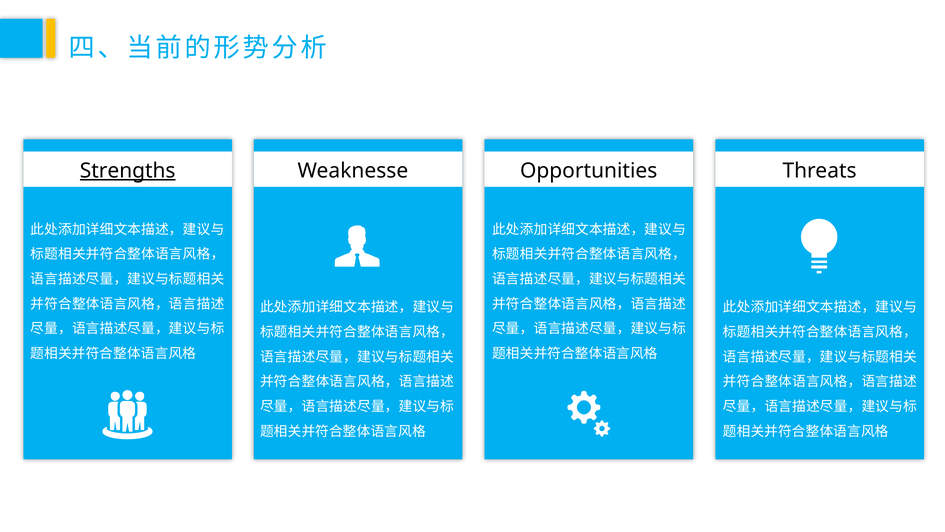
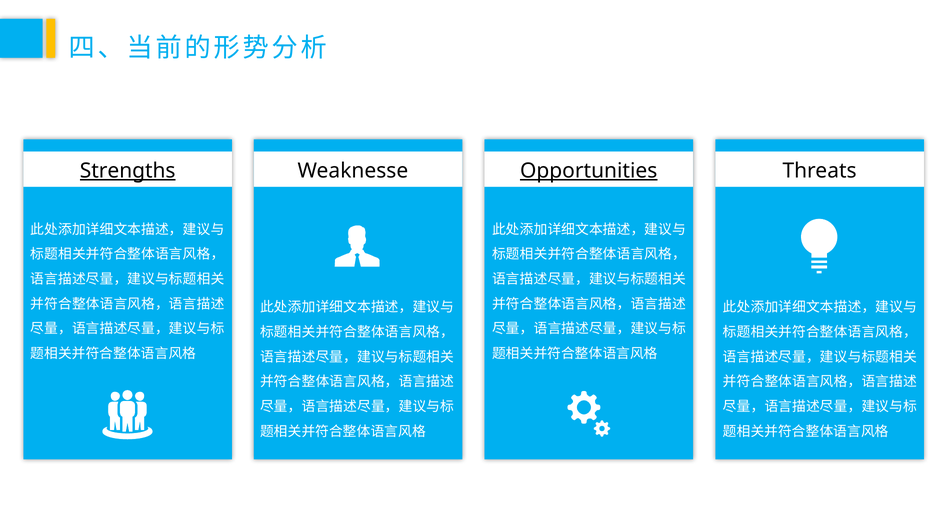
Opportunities underline: none -> present (589, 171)
